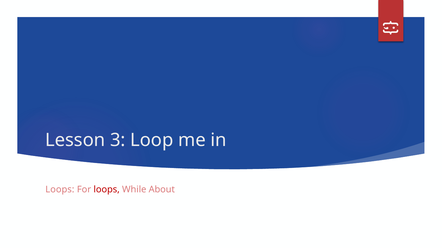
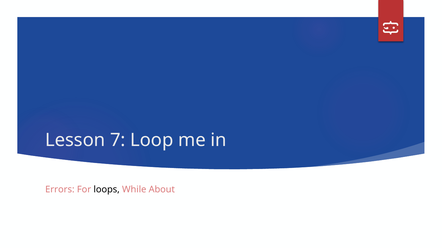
3: 3 -> 7 (118, 141)
Loops: Loops -> Errors (60, 190)
loops colour: red -> black (107, 190)
